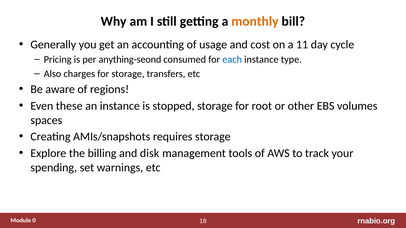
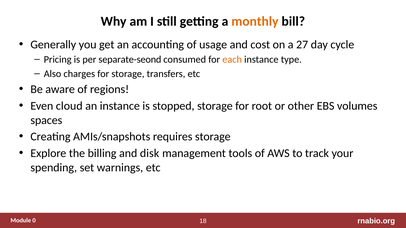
11: 11 -> 27 (302, 45)
anything-seond: anything-seond -> separate-seond (130, 60)
each colour: blue -> orange (232, 60)
these: these -> cloud (69, 106)
